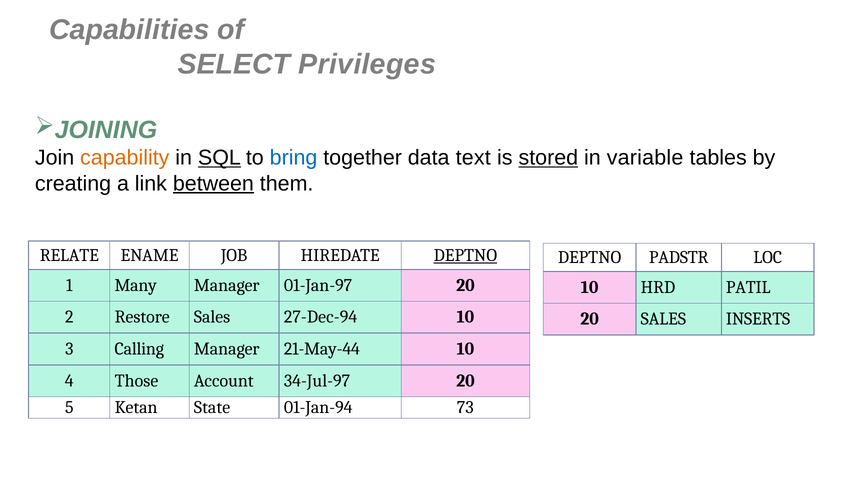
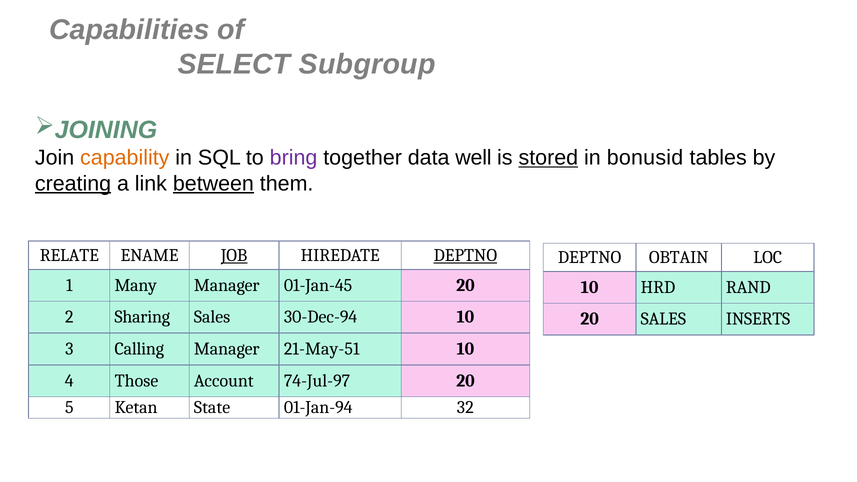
Privileges: Privileges -> Subgroup (367, 64)
SQL underline: present -> none (219, 158)
bring colour: blue -> purple (294, 158)
text: text -> well (473, 158)
variable: variable -> bonusid (645, 158)
creating underline: none -> present (73, 184)
JOB underline: none -> present (234, 255)
PADSTR: PADSTR -> OBTAIN (679, 257)
01-Jan-97: 01-Jan-97 -> 01-Jan-45 (318, 285)
PATIL: PATIL -> RAND (748, 287)
Restore: Restore -> Sharing (142, 317)
27-Dec-94: 27-Dec-94 -> 30-Dec-94 (321, 317)
21-May-44: 21-May-44 -> 21-May-51 (322, 349)
34-Jul-97: 34-Jul-97 -> 74-Jul-97 (317, 381)
73: 73 -> 32 (465, 407)
